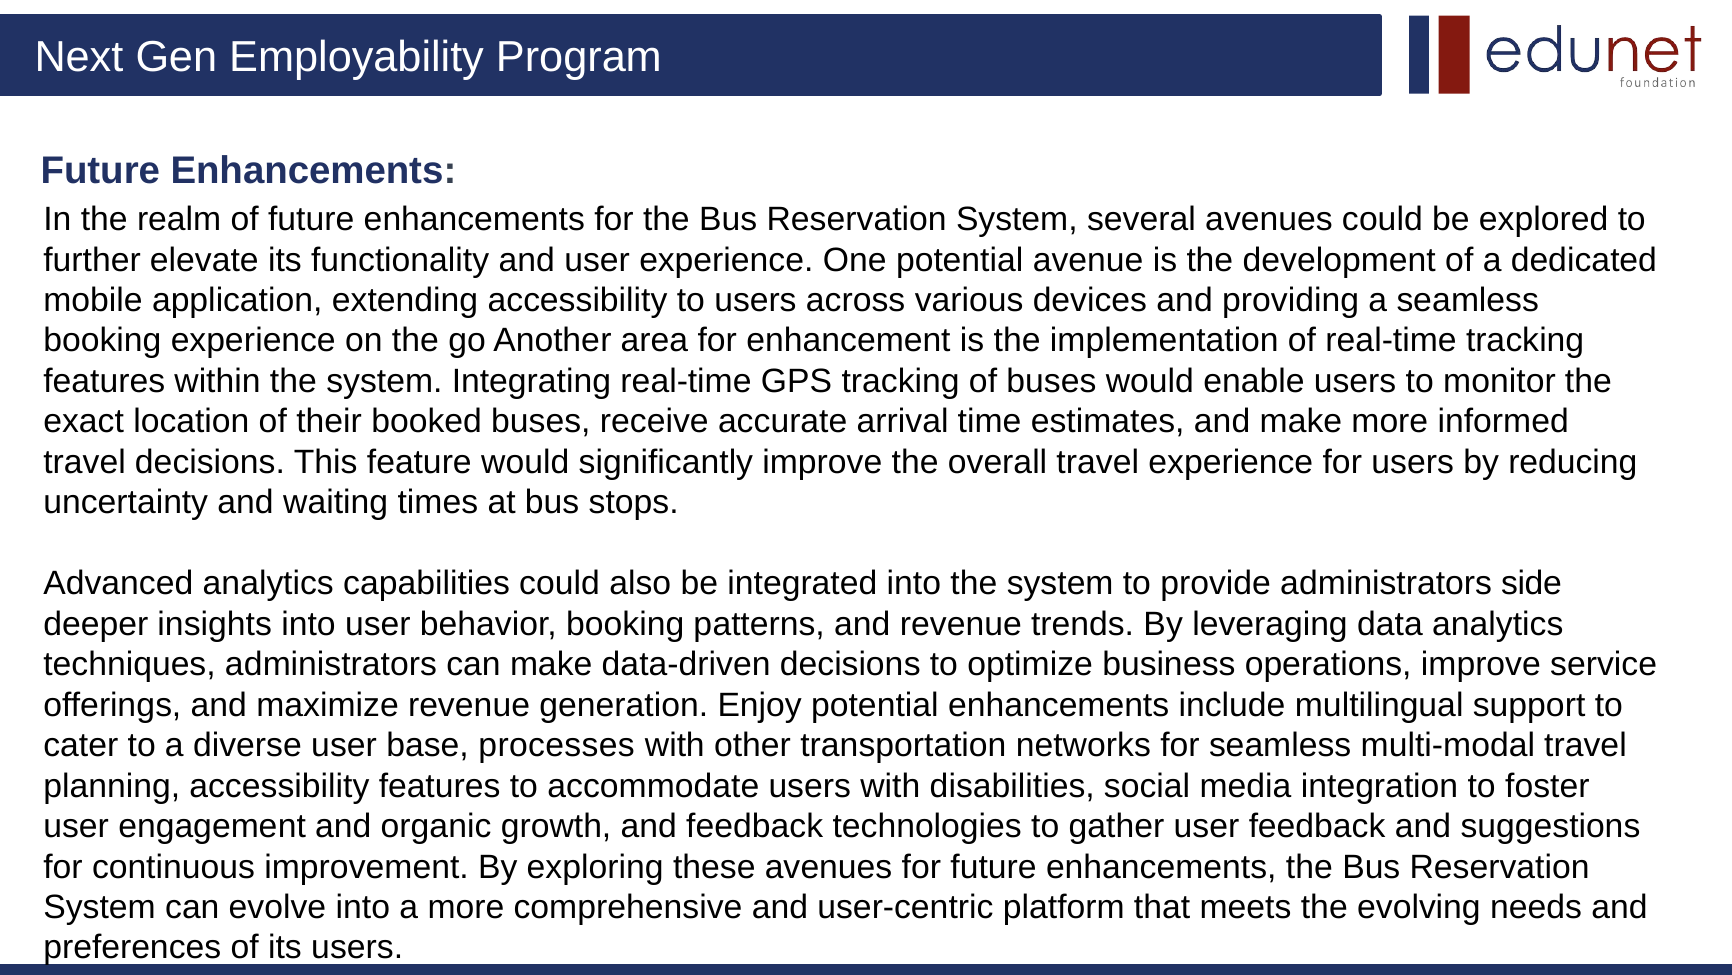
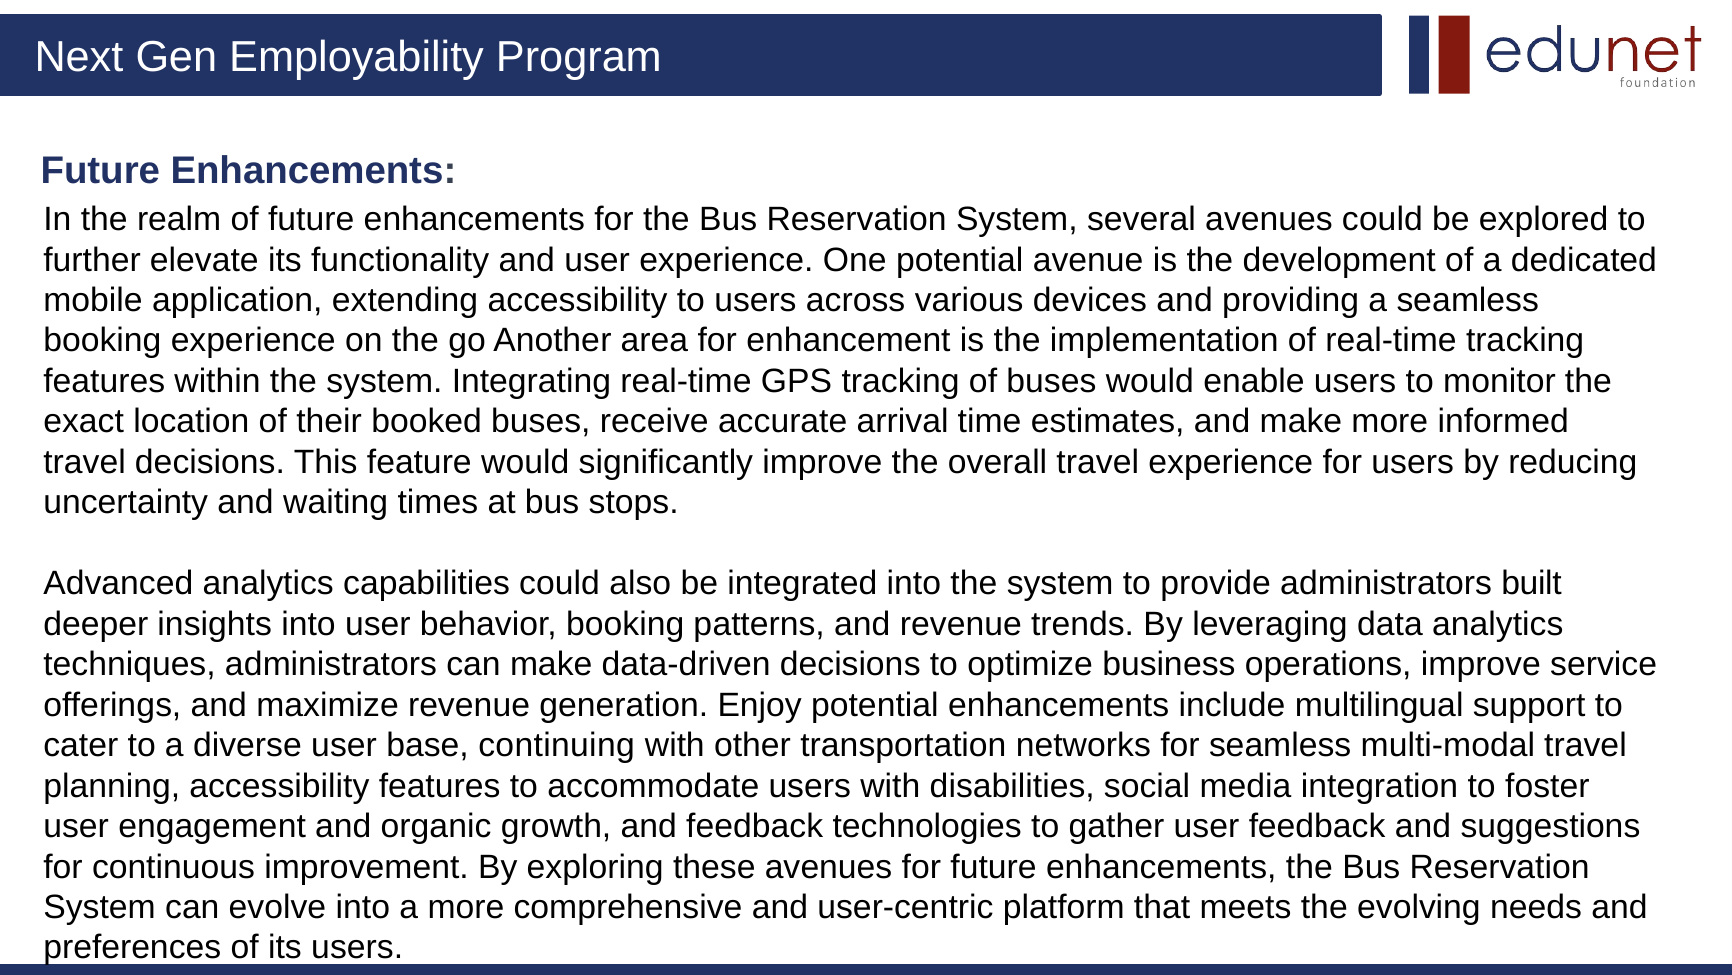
side: side -> built (1531, 583)
processes: processes -> continuing (557, 745)
